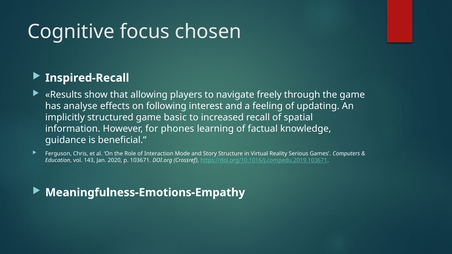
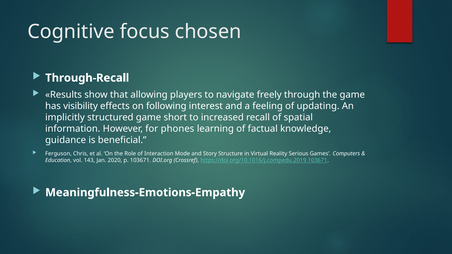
Inspired-Recall: Inspired-Recall -> Through-Recall (87, 78)
analyse: analyse -> visibility (81, 106)
basic: basic -> short (175, 118)
